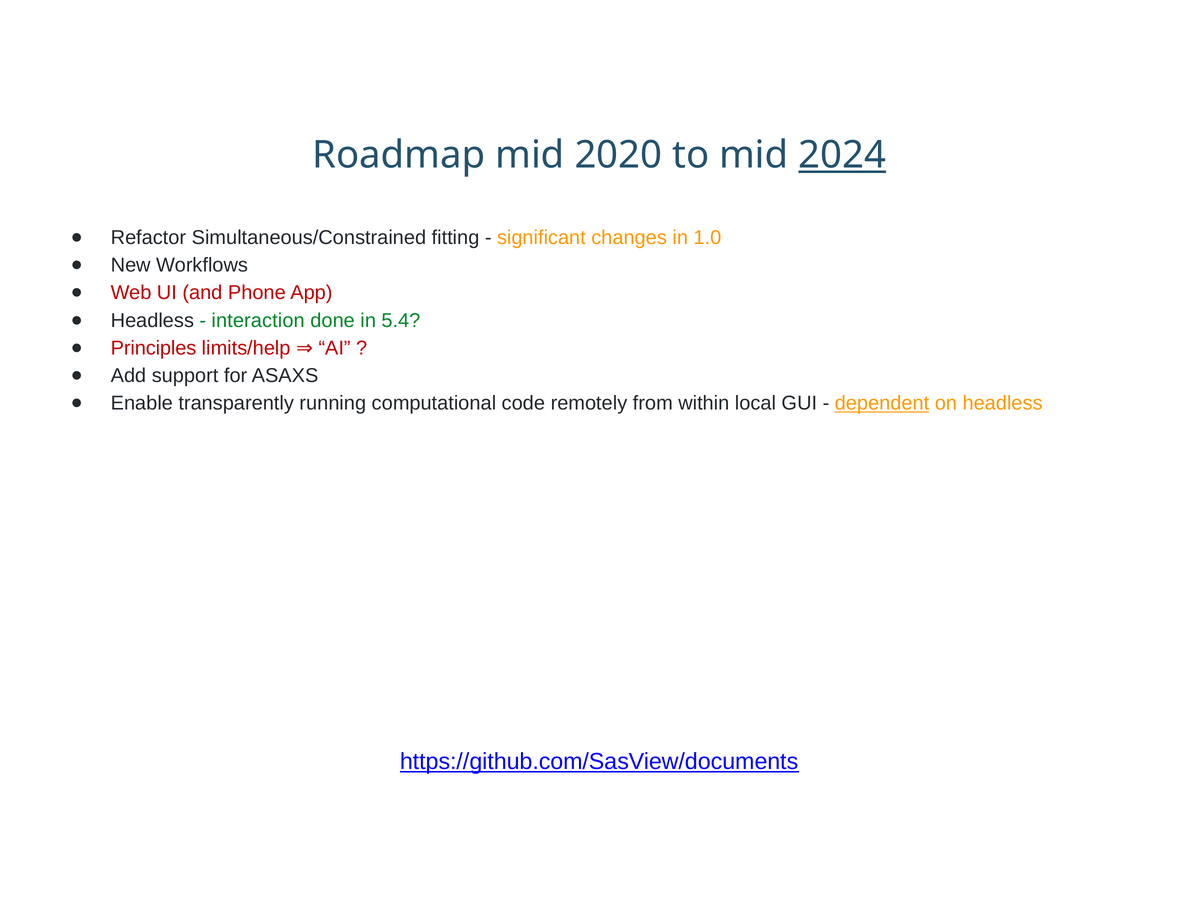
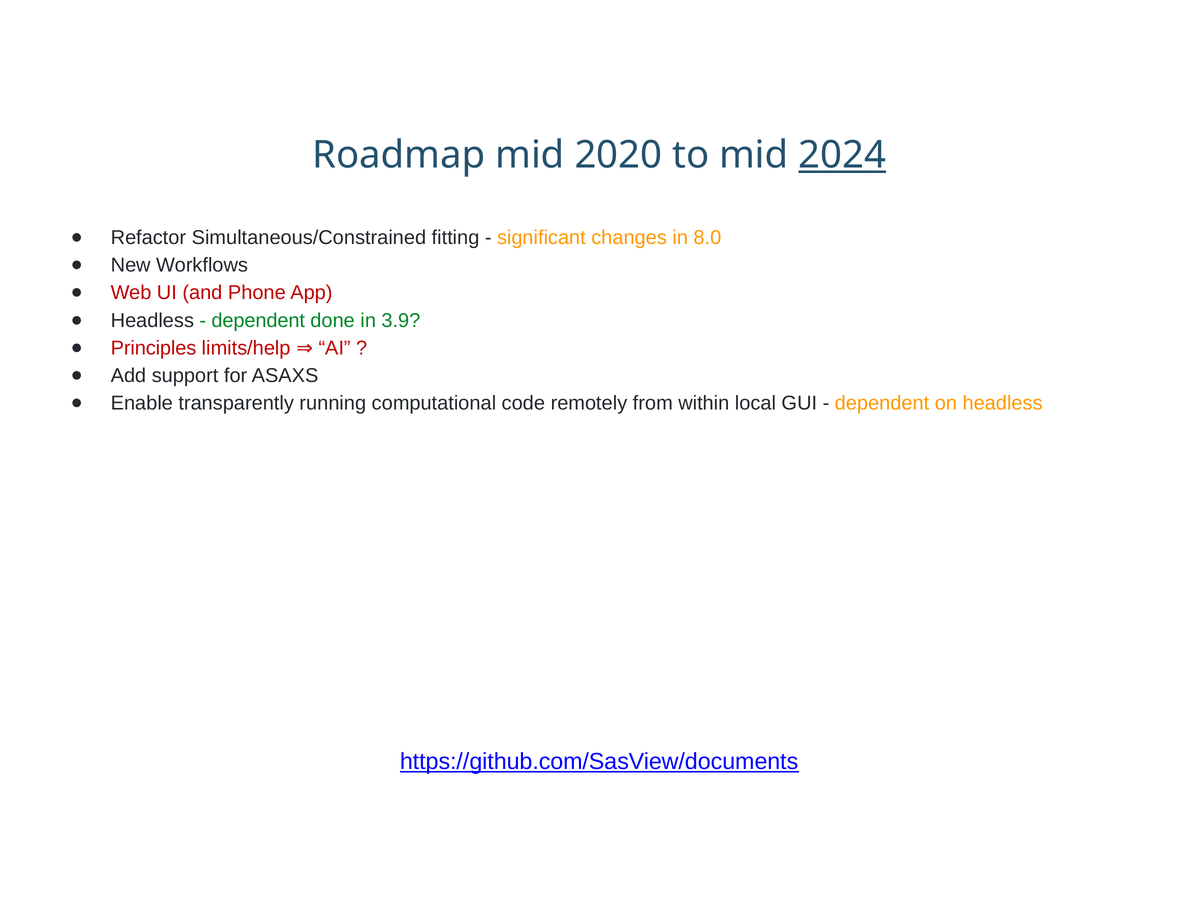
1.0: 1.0 -> 8.0 (707, 238)
interaction: interaction -> dependent (258, 321)
5.4: 5.4 -> 3.9 (401, 321)
dependent underline: present -> none (882, 404)
